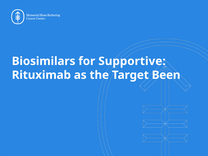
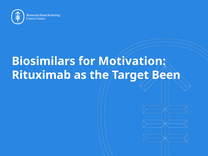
Supportive: Supportive -> Motivation (132, 61)
